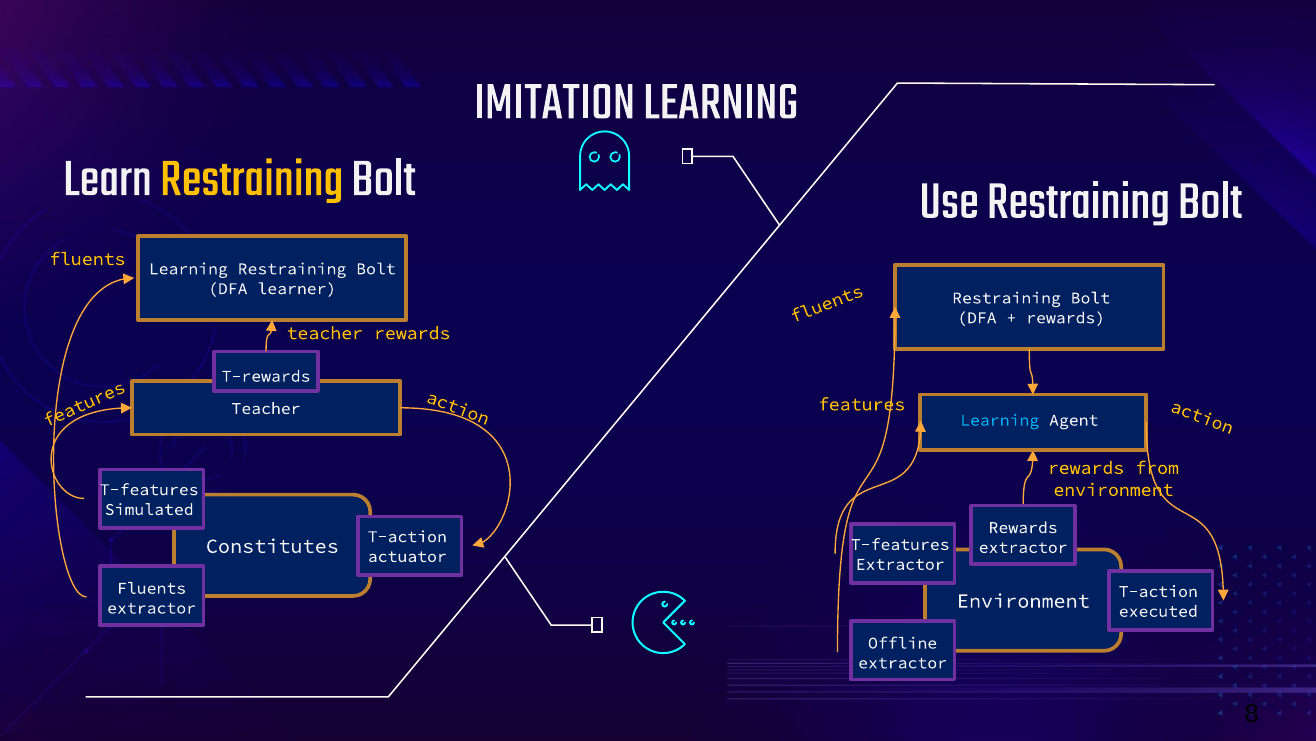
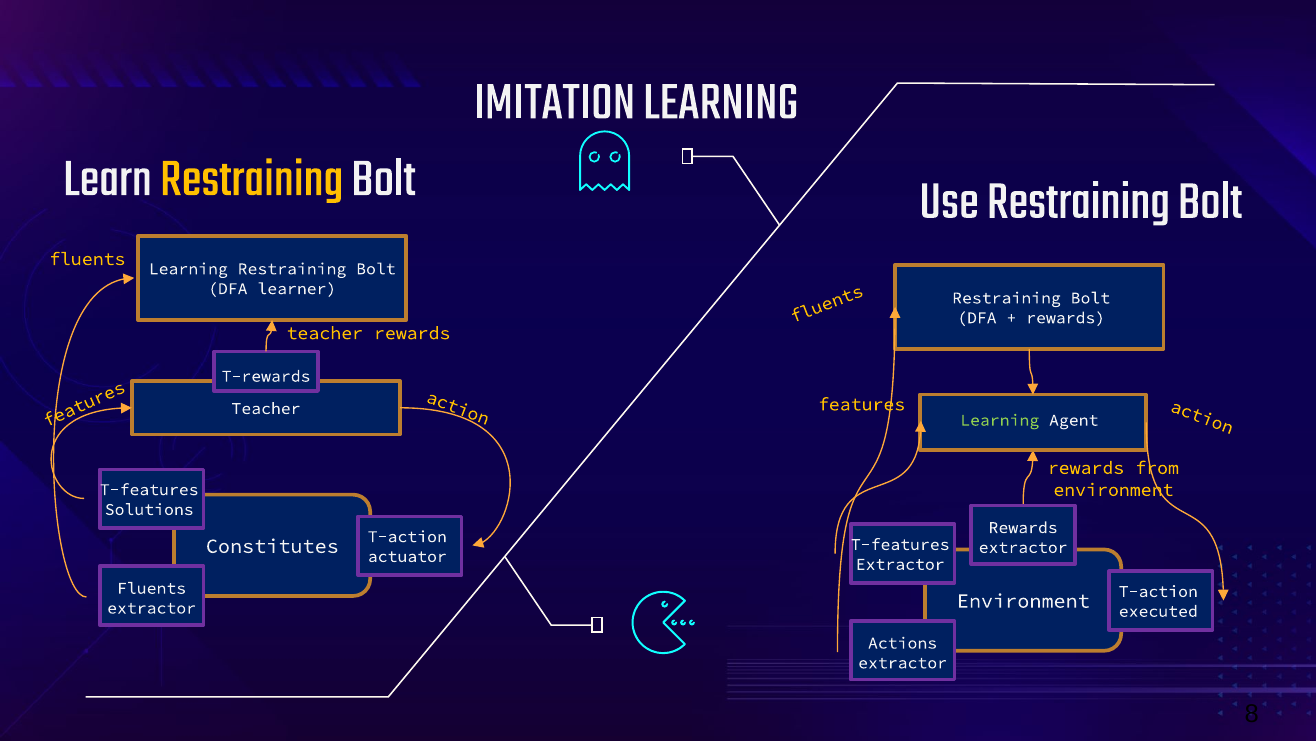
Learning colour: light blue -> light green (1000, 420)
Simulated: Simulated -> Solutions (149, 509)
Offline: Offline -> Actions (903, 642)
